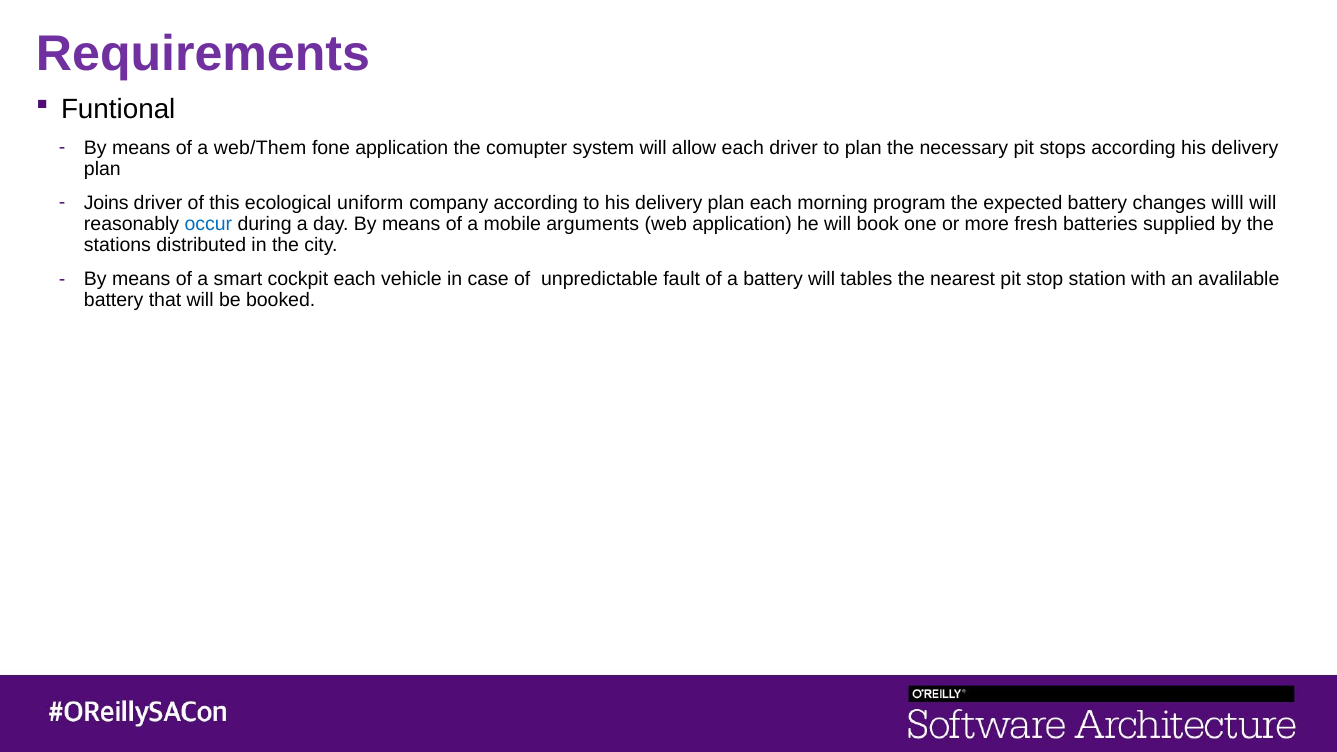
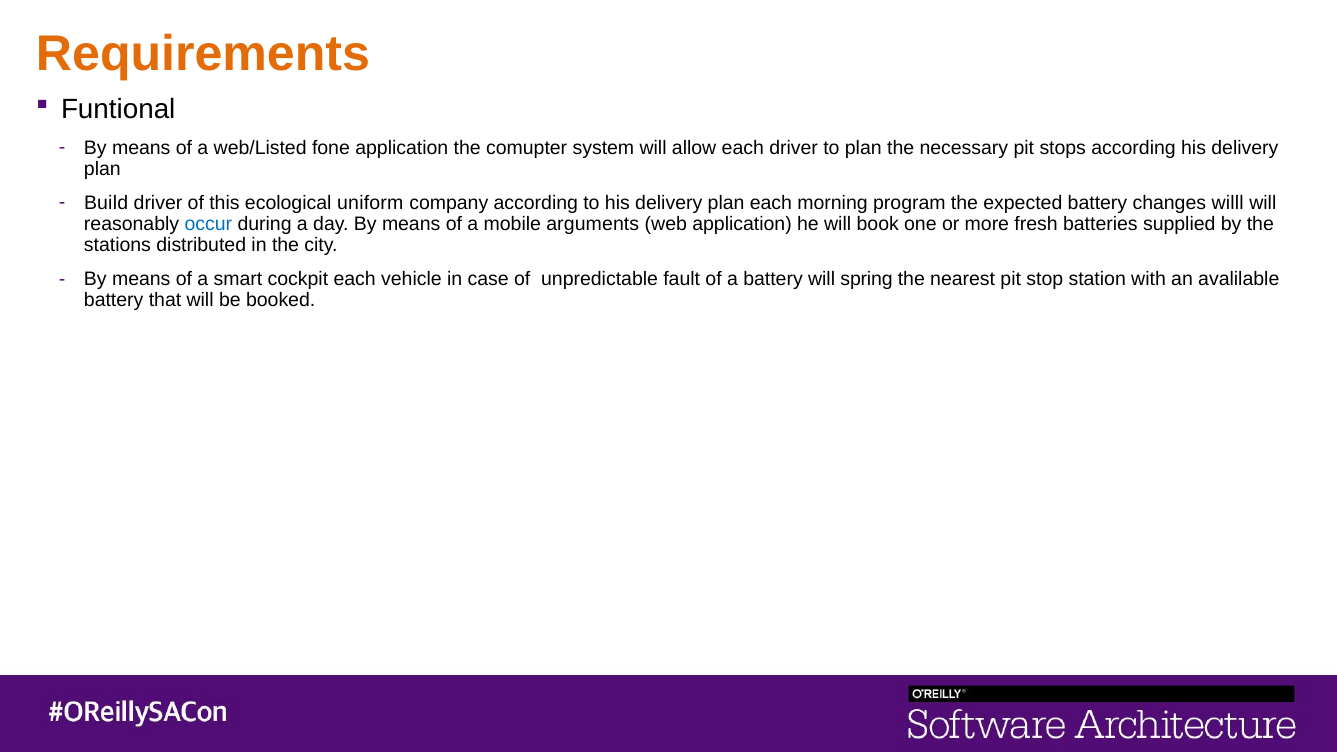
Requirements colour: purple -> orange (203, 54)
web/Them: web/Them -> web/Listed (260, 148)
Joins: Joins -> Build (106, 203)
tables: tables -> spring (867, 280)
